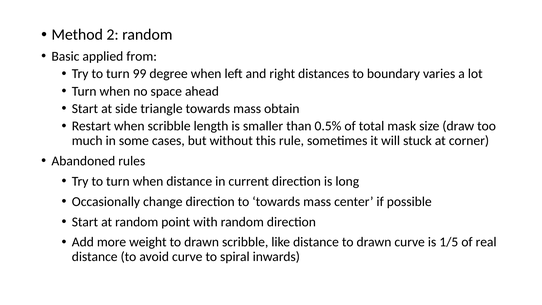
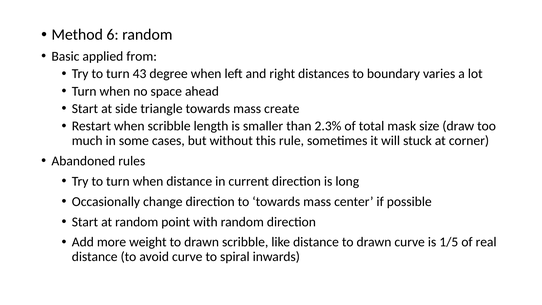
2: 2 -> 6 (113, 35)
99: 99 -> 43 (140, 74)
obtain: obtain -> create (282, 109)
0.5%: 0.5% -> 2.3% (328, 126)
